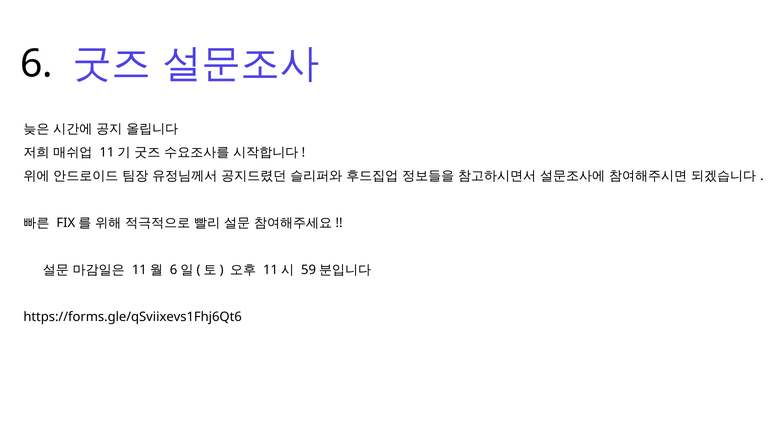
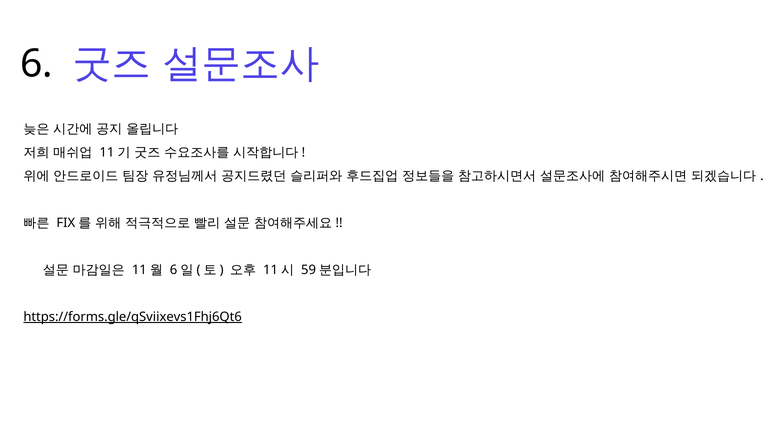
https://forms.gle/qSviixevs1Fhj6Qt6 underline: none -> present (133, 317)
